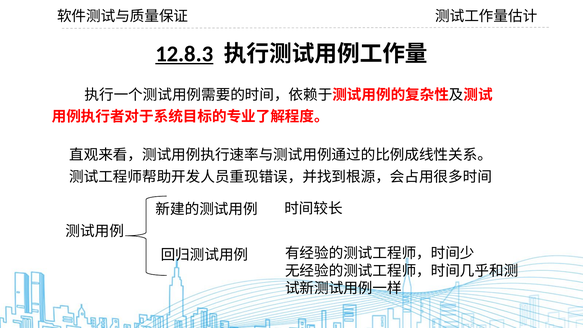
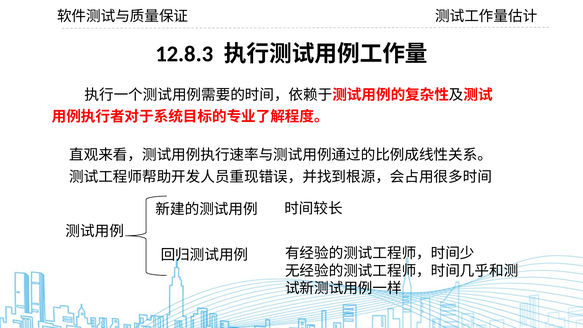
12.8.3 underline: present -> none (184, 54)
